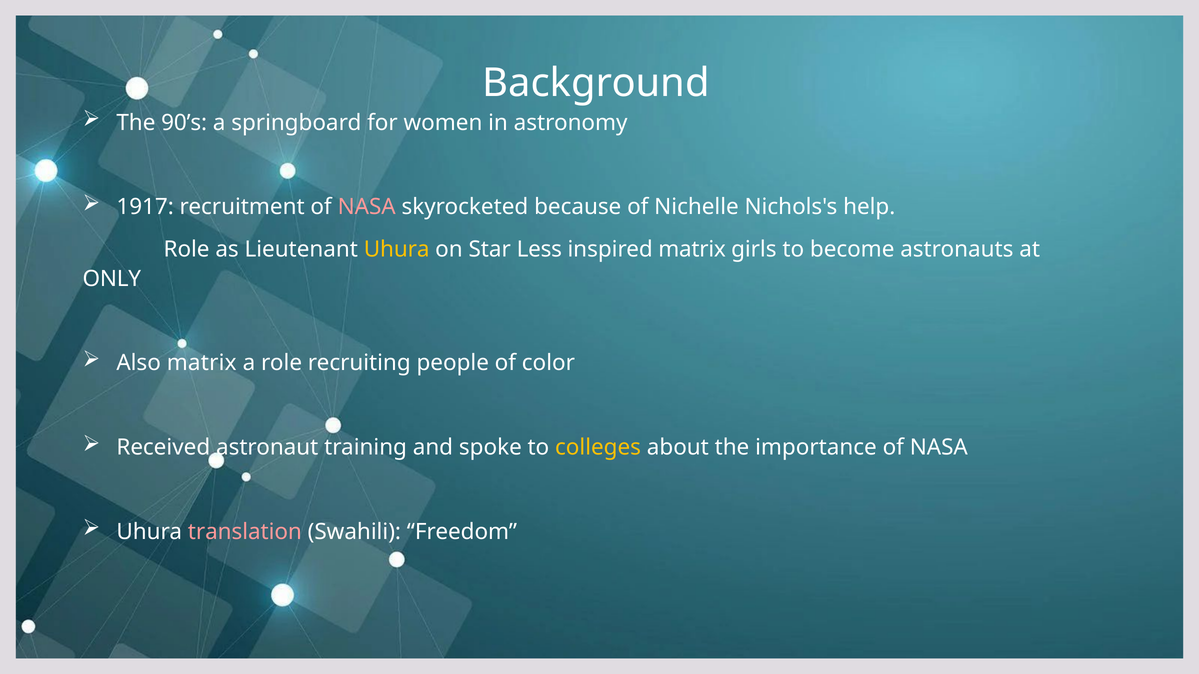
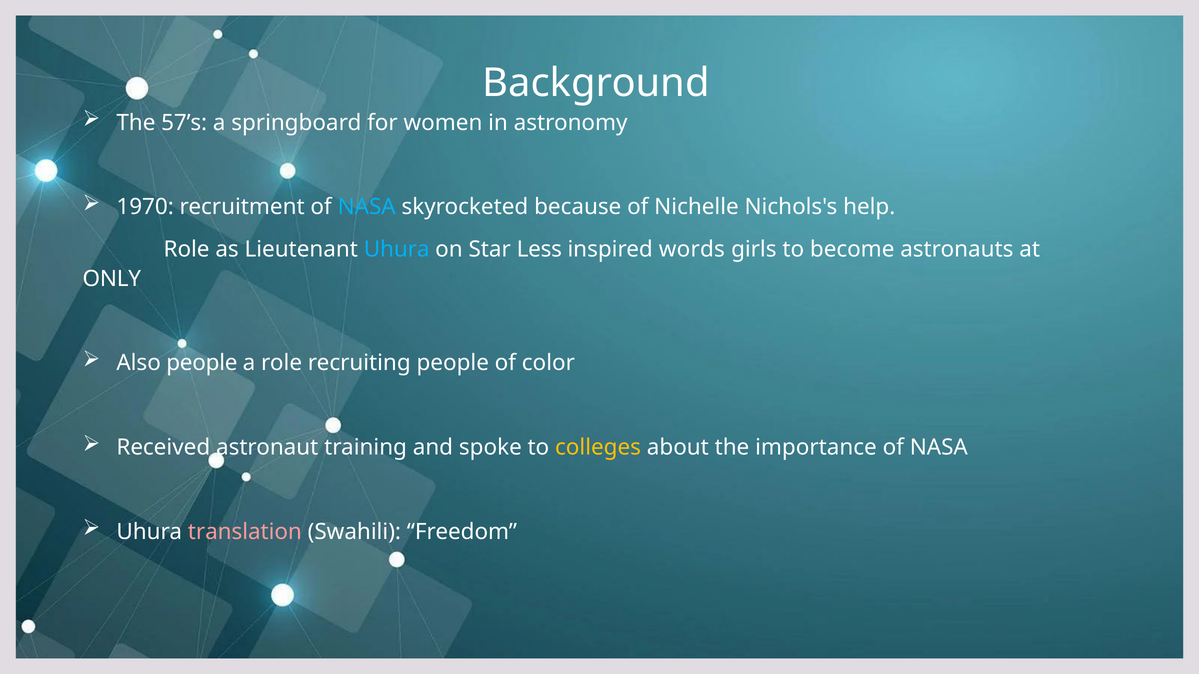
90’s: 90’s -> 57’s (184, 123)
1917: 1917 -> 1970 (145, 207)
NASA colour: pink -> light blue (367, 207)
Uhura colour: yellow -> light blue (397, 249)
inspired matrix: matrix -> words (692, 249)
Also matrix: matrix -> people (202, 363)
